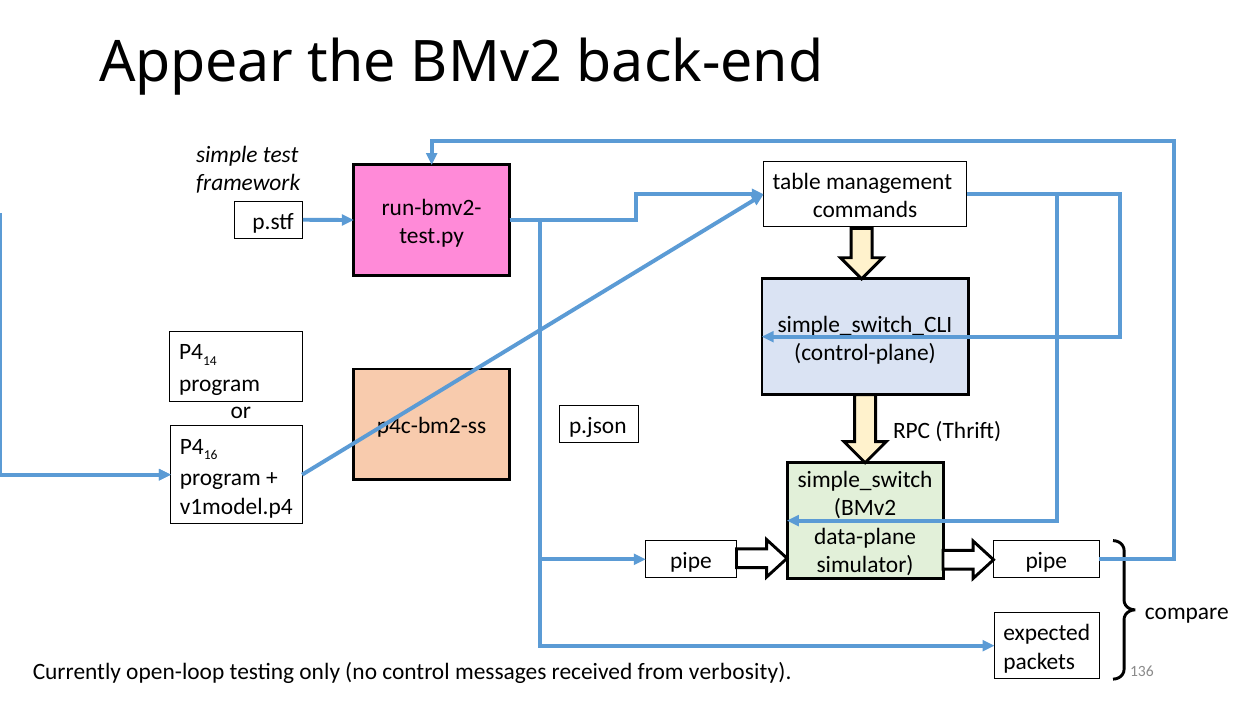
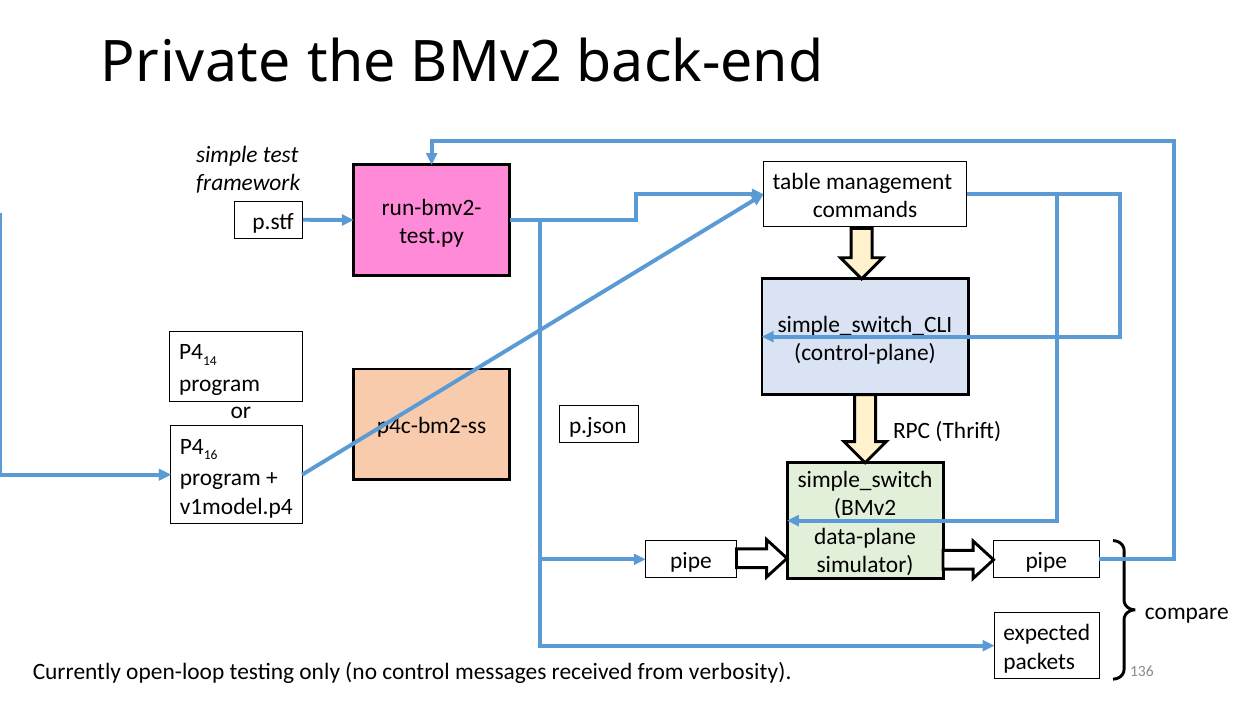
Appear: Appear -> Private (196, 62)
